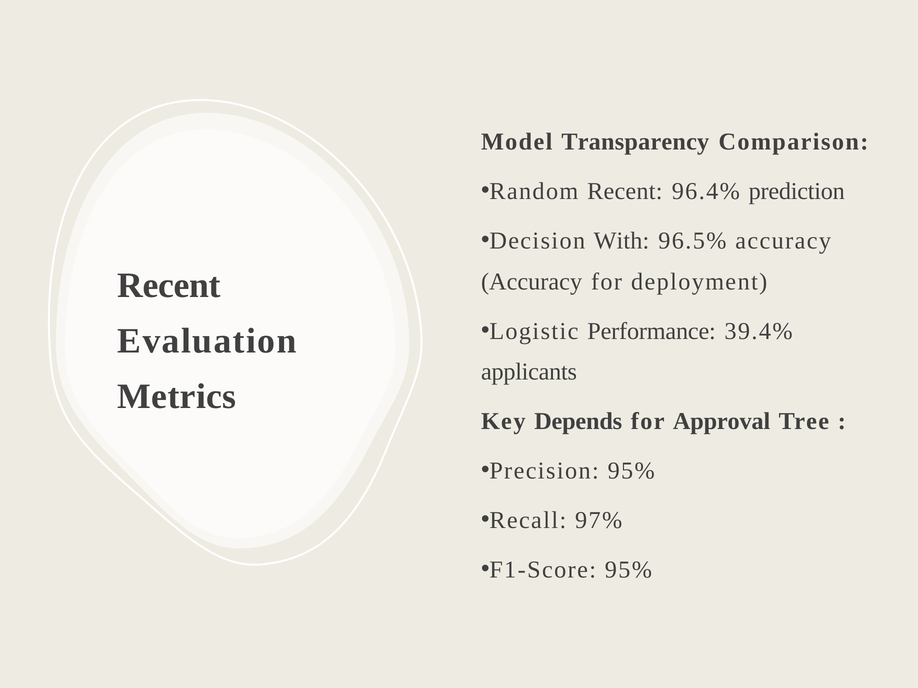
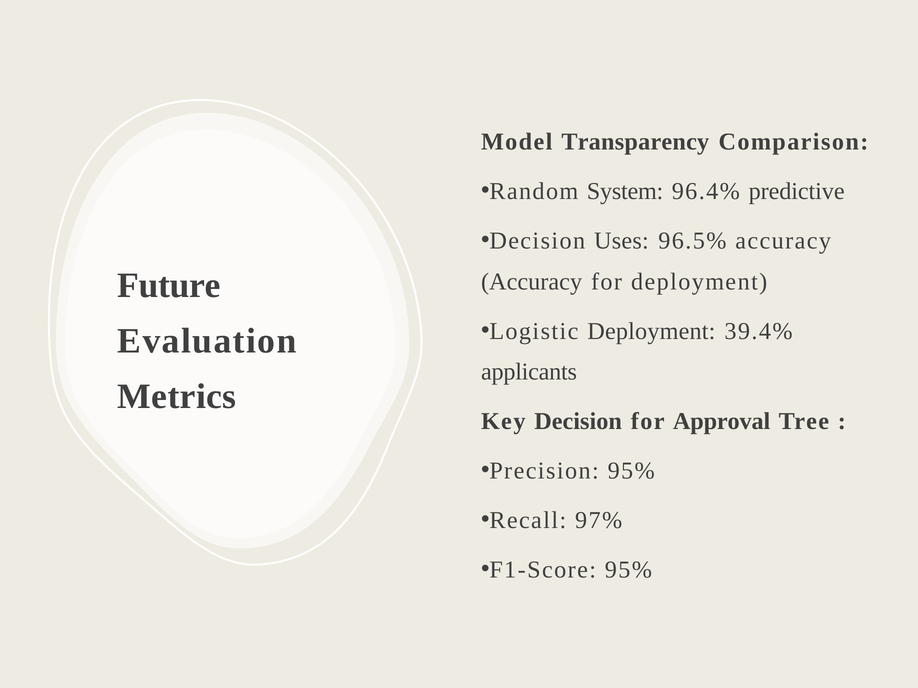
Random Recent: Recent -> System (625, 192)
prediction: prediction -> predictive (797, 192)
With: With -> Uses (621, 241)
Recent: Recent -> Future (169, 286)
Logistic Performance: Performance -> Deployment (651, 331)
Key Depends: Depends -> Decision (578, 421)
